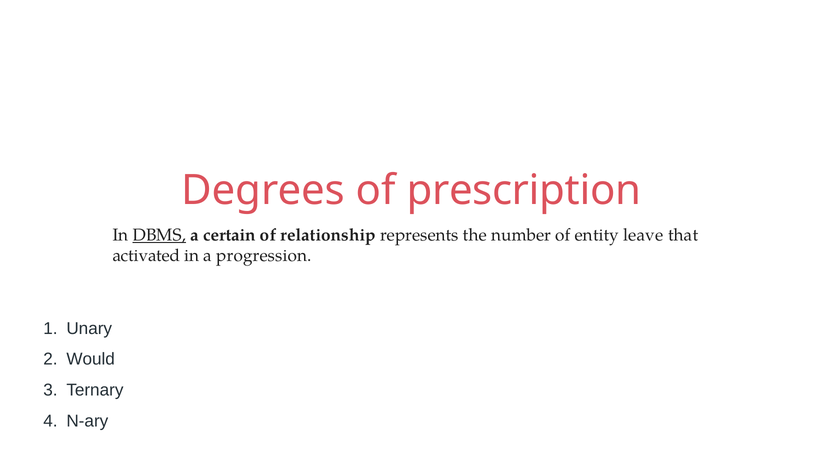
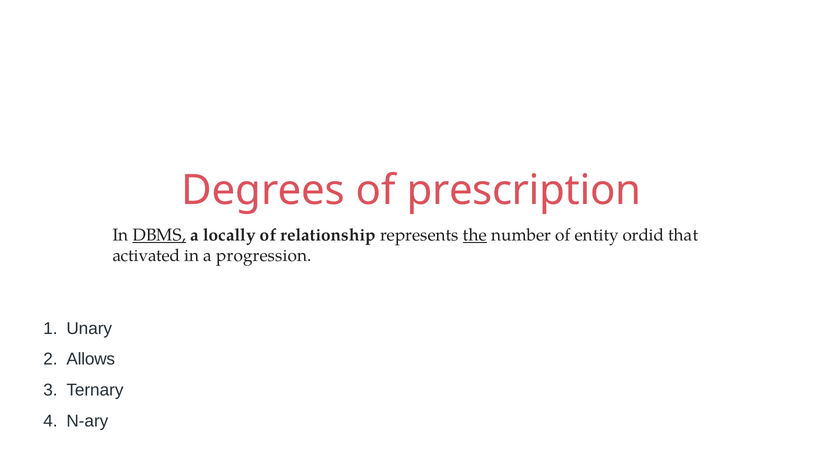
certain: certain -> locally (229, 235)
the underline: none -> present (475, 235)
leave: leave -> ordid (643, 235)
Would: Would -> Allows (91, 360)
